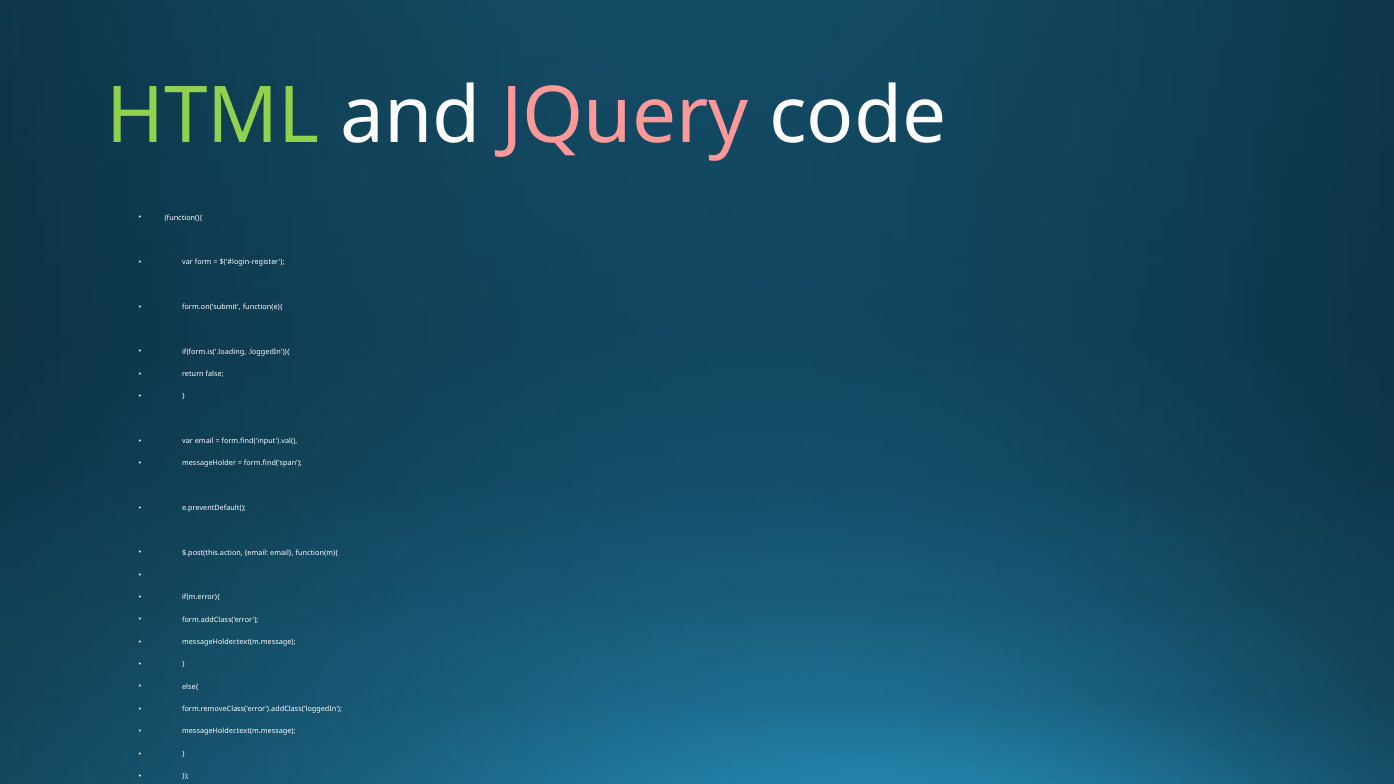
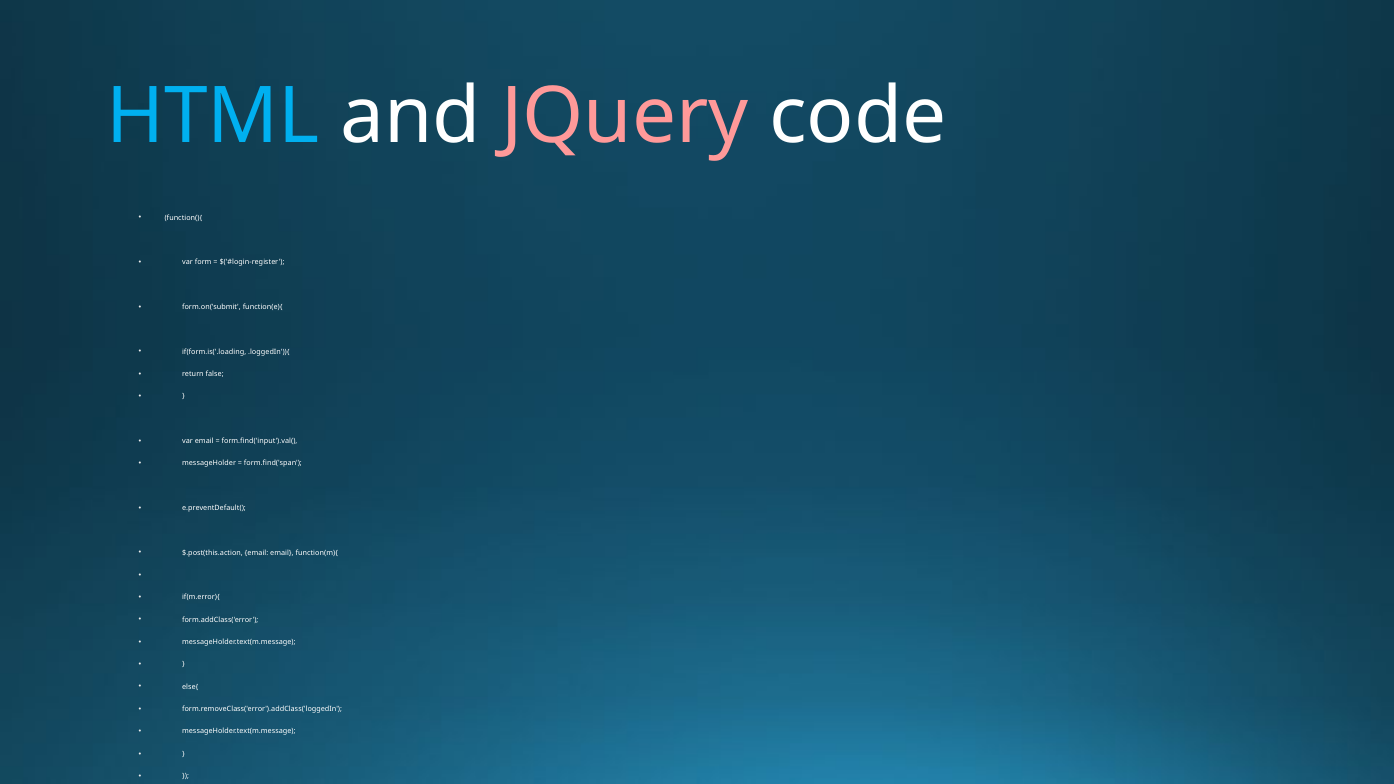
HTML colour: light green -> light blue (213, 117)
